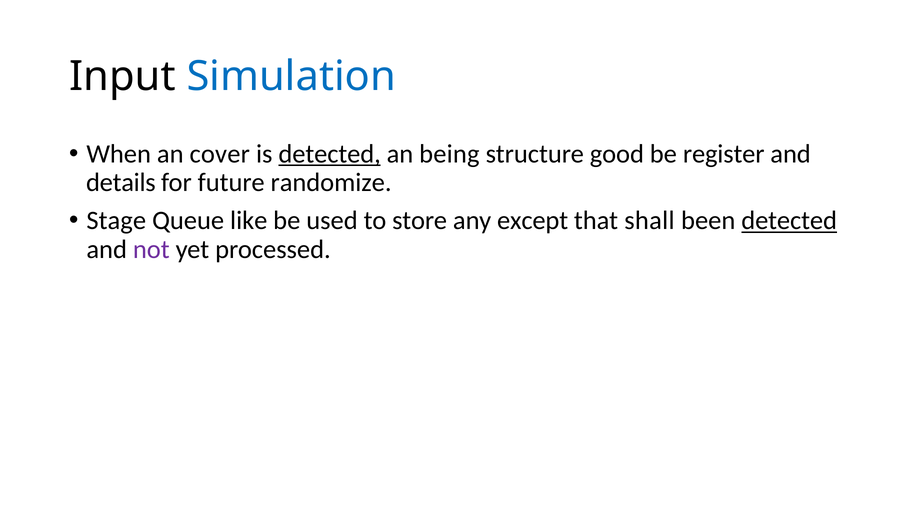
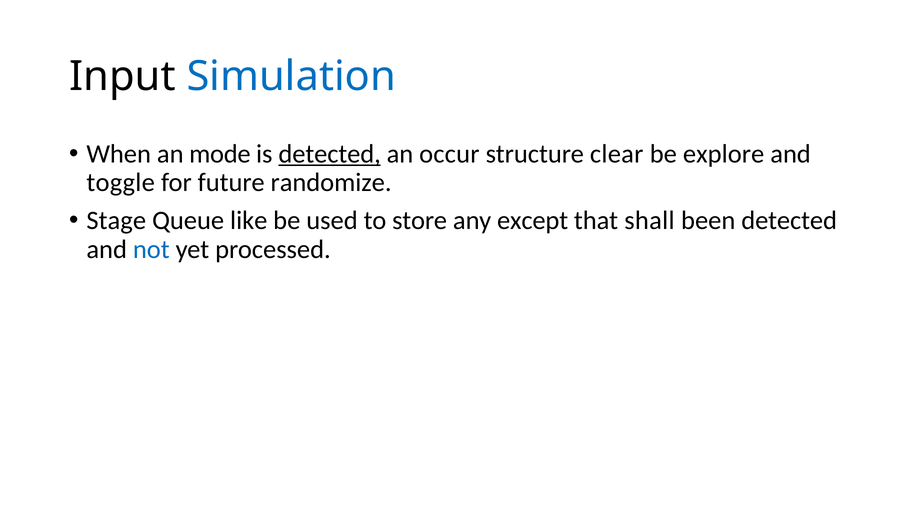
cover: cover -> mode (220, 154)
being: being -> occur (449, 154)
good: good -> clear (617, 154)
register: register -> explore (724, 154)
details: details -> toggle (121, 183)
detected underline: present -> none (789, 221)
not colour: purple -> blue (151, 249)
